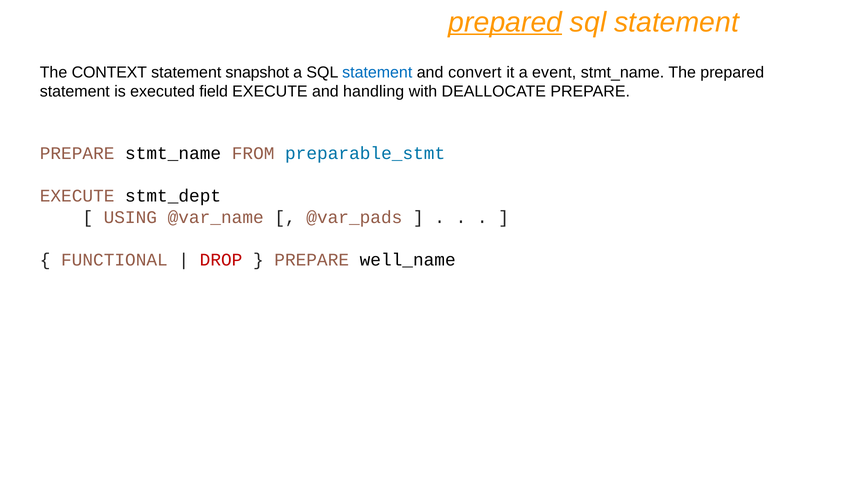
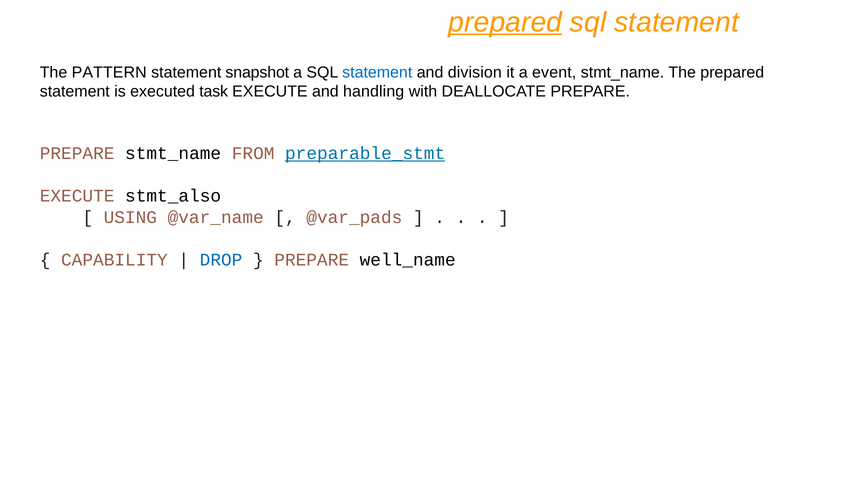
CONTEXT: CONTEXT -> PATTERN (109, 72)
convert: convert -> division (475, 72)
field: field -> task (214, 92)
preparable_stmt underline: none -> present (365, 153)
stmt_dept: stmt_dept -> stmt_also (173, 196)
FUNCTIONAL: FUNCTIONAL -> CAPABILITY (114, 260)
DROP colour: red -> blue (221, 260)
